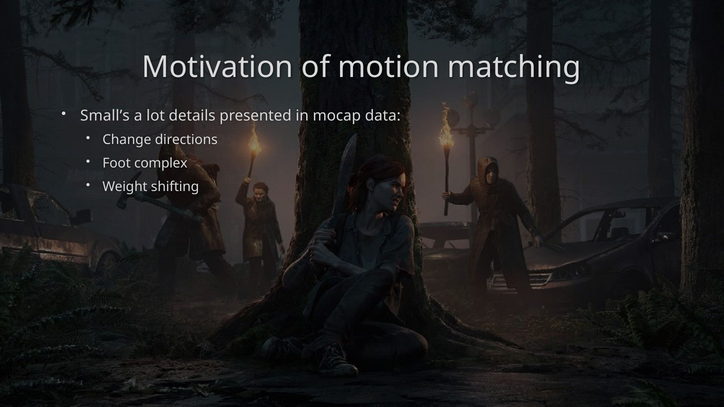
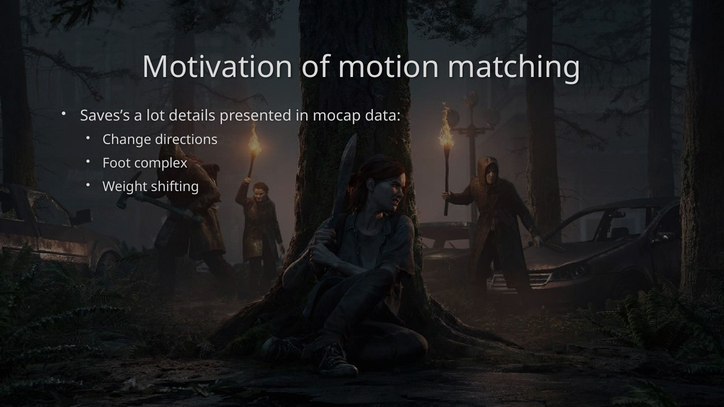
Small’s: Small’s -> Saves’s (105, 116)
